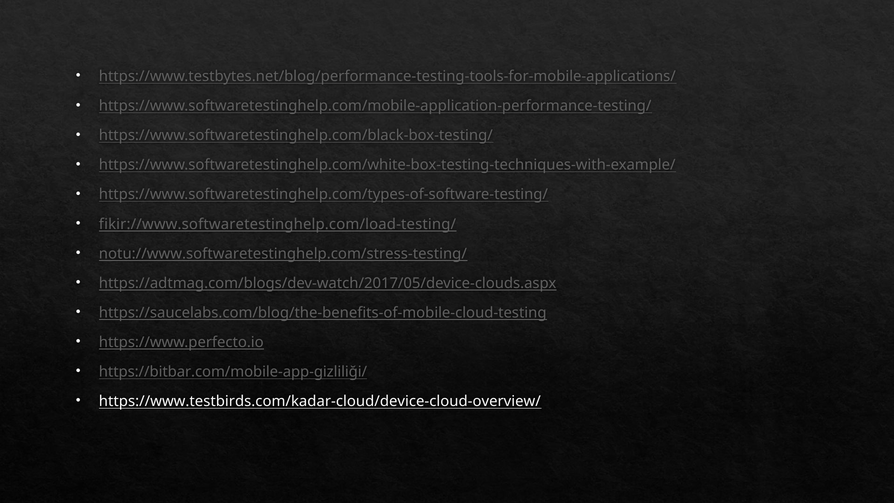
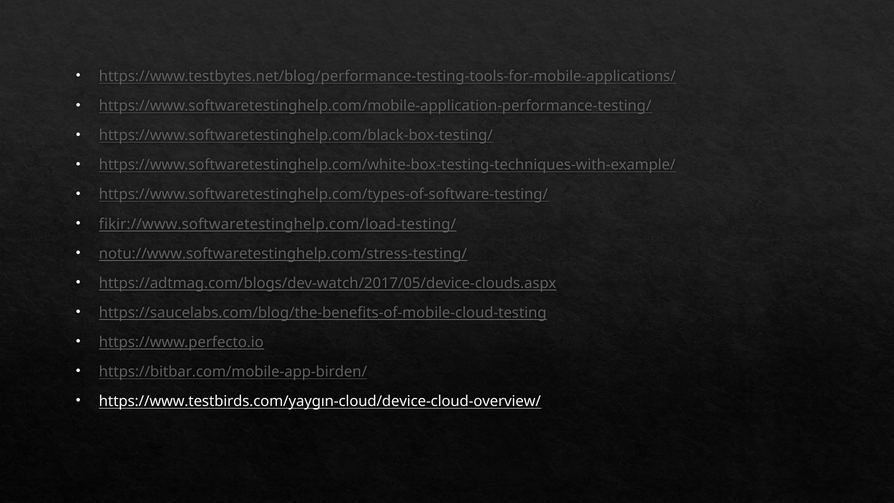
https://bitbar.com/mobile-app-gizliliği/: https://bitbar.com/mobile-app-gizliliği/ -> https://bitbar.com/mobile-app-birden/ (233, 372)
https://www.testbirds.com/kadar-cloud/device-cloud-overview/: https://www.testbirds.com/kadar-cloud/device-cloud-overview/ -> https://www.testbirds.com/yaygın-cloud/device-cloud-overview/ (320, 401)
